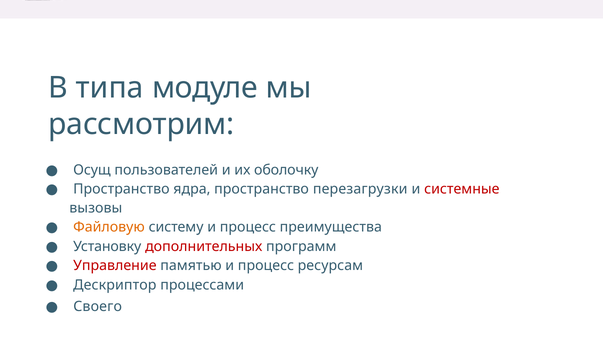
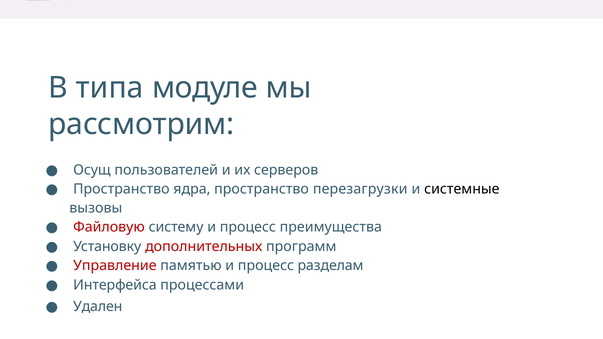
оболочку: оболочку -> серверов (286, 170)
системные colour: red -> black (462, 189)
Файловую colour: orange -> red (109, 227)
ресурсам: ресурсам -> разделам (331, 266)
Дескриптор: Дескриптор -> Интерфейса (115, 285)
Своего: Своего -> Удален (98, 307)
